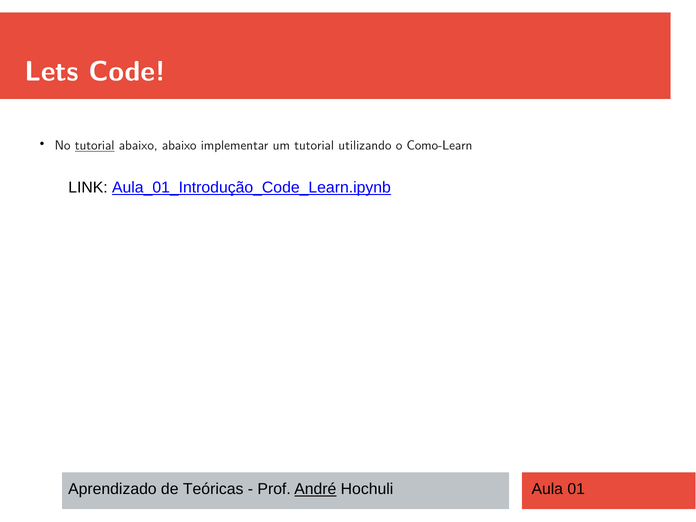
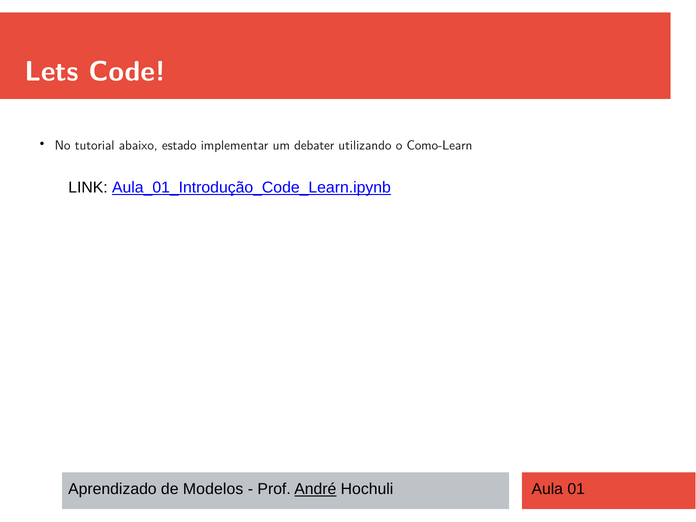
tutorial underline: present -> none (95, 145)
abaixo abaixo: abaixo -> estado (179, 145)
um tutorial: tutorial -> debater (314, 145)
Teóricas: Teóricas -> Modelos (213, 489)
